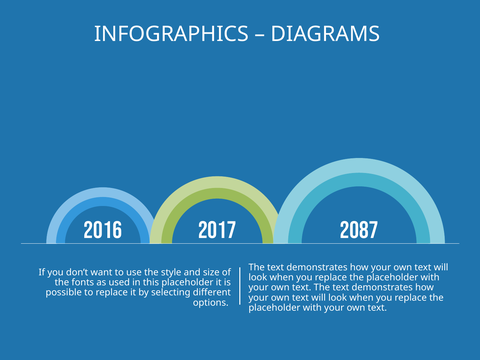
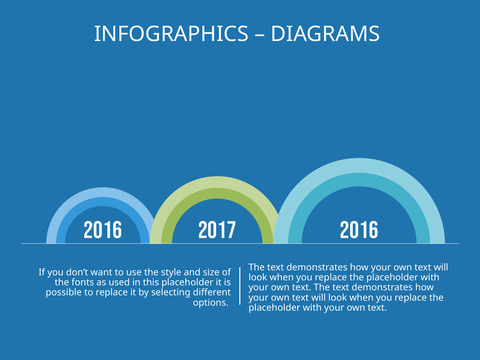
2017 2087: 2087 -> 2016 (359, 230)
